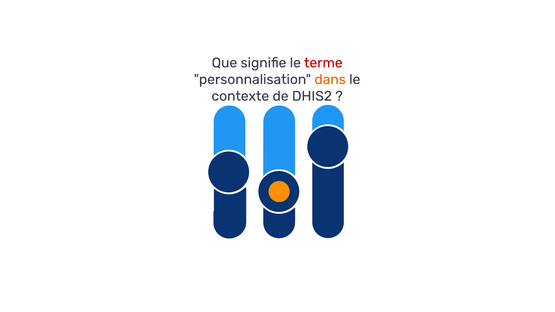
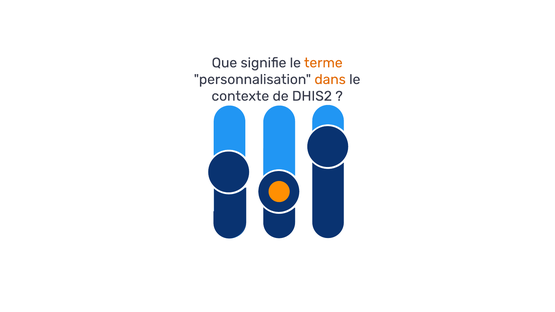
terme colour: red -> orange (323, 63)
